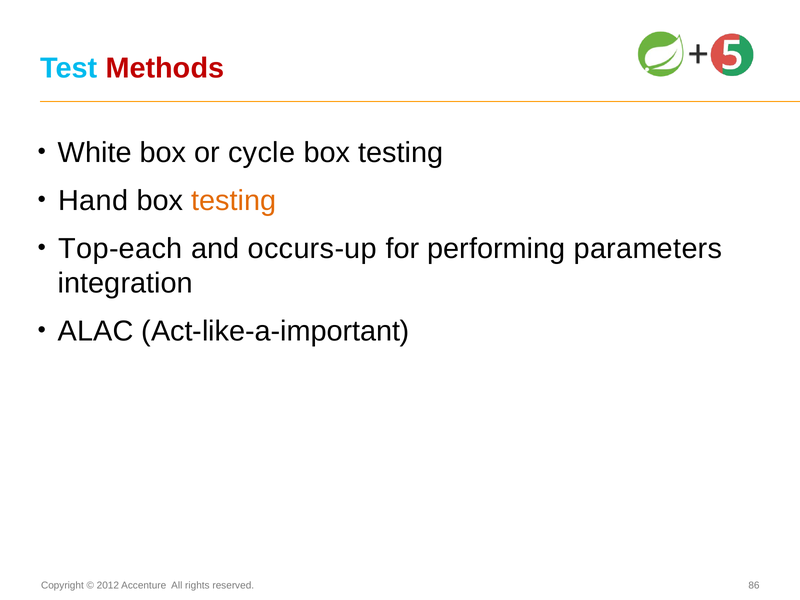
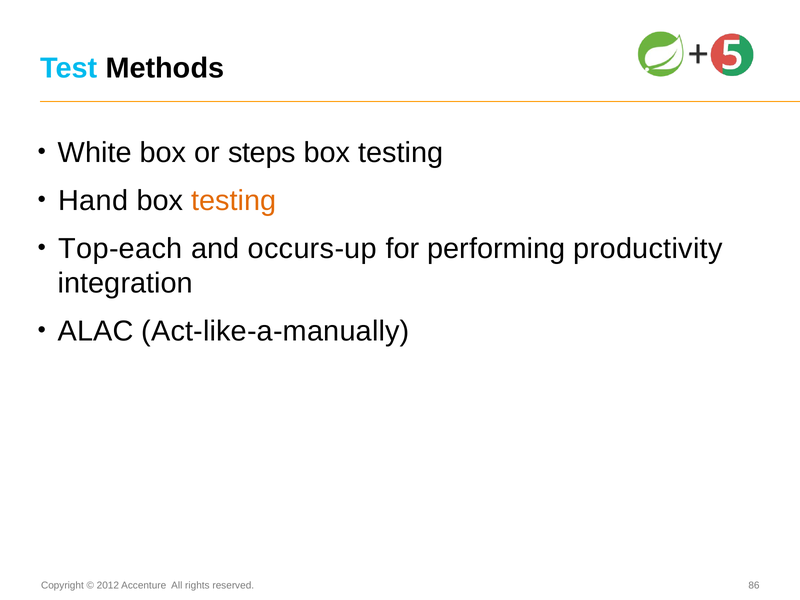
Methods colour: red -> black (165, 68)
cycle: cycle -> steps (262, 153)
parameters: parameters -> productivity (648, 249)
Act-like-a-important: Act-like-a-important -> Act-like-a-manually (275, 331)
